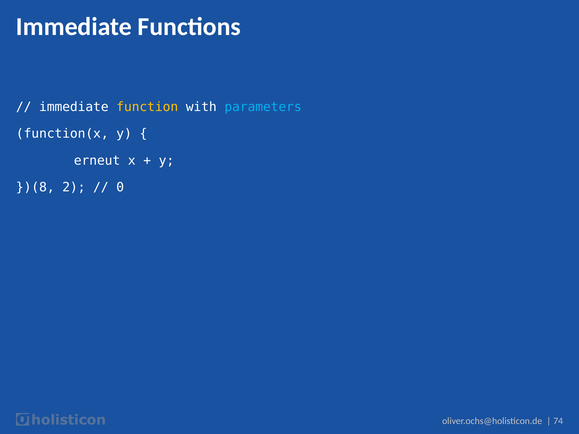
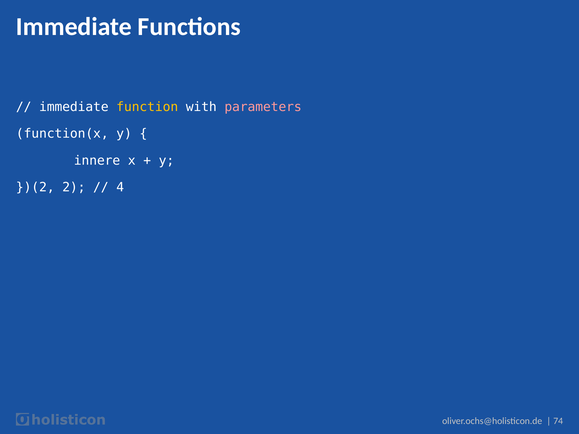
parameters colour: light blue -> pink (263, 107)
erneut: erneut -> innere (97, 161)
})(8: })(8 -> })(2 (35, 187)
0: 0 -> 4 (120, 187)
